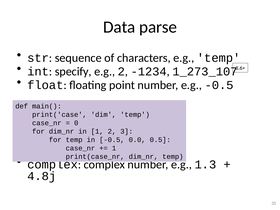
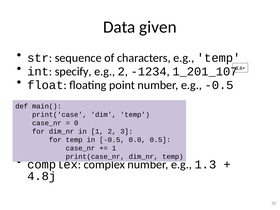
parse: parse -> given (158, 27)
1_273_107: 1_273_107 -> 1_201_107 (205, 72)
